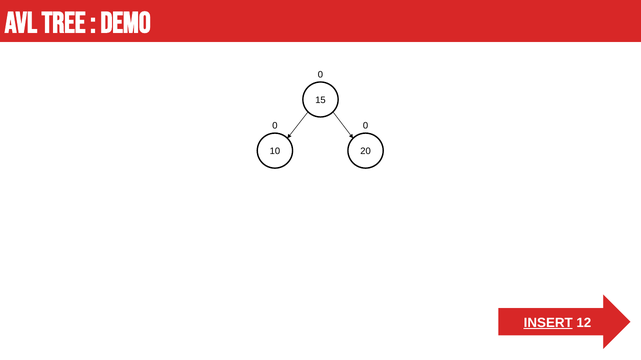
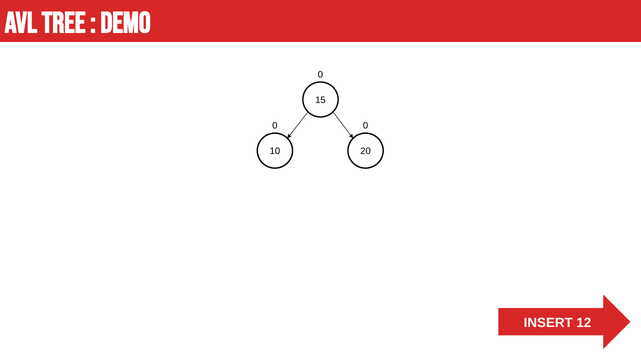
INSERT underline: present -> none (548, 323)
